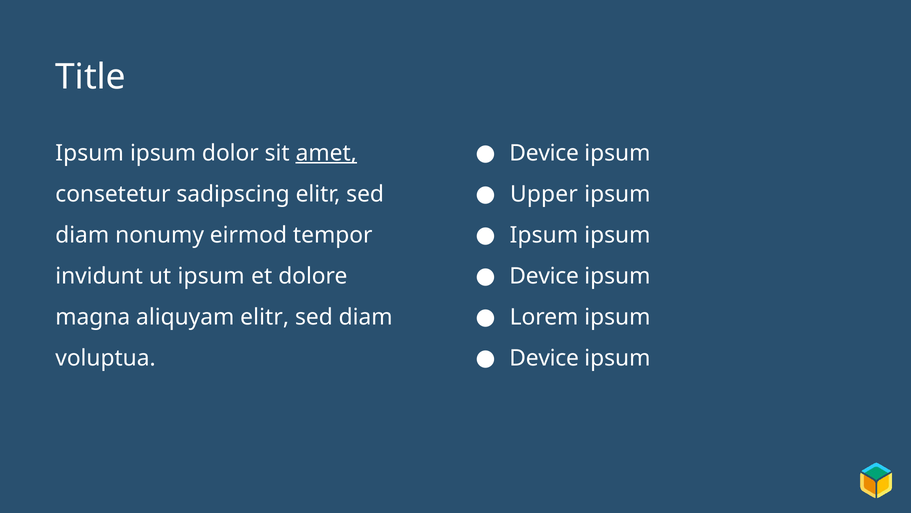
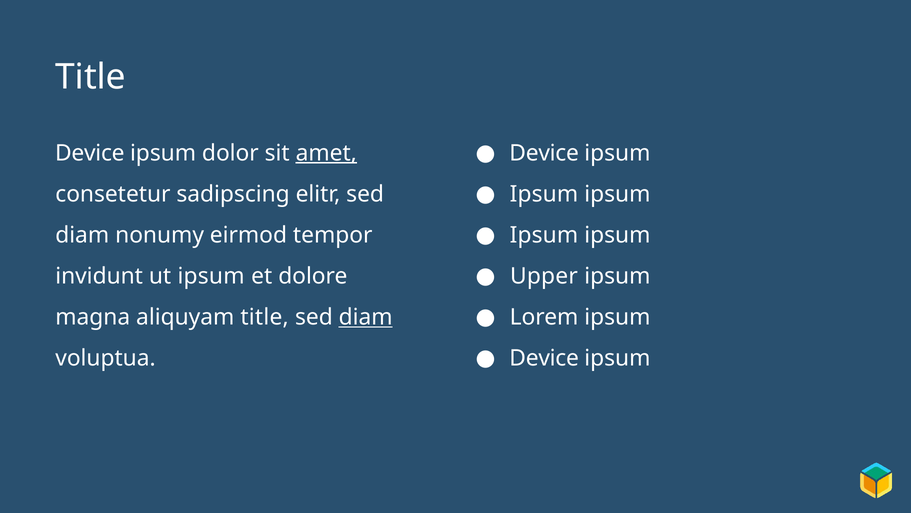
Ipsum: Ipsum -> Device (90, 153)
Upper: Upper -> Ipsum (544, 194)
Device: Device -> Upper (544, 276)
aliquyam elitr: elitr -> title (265, 317)
diam underline: none -> present (366, 317)
